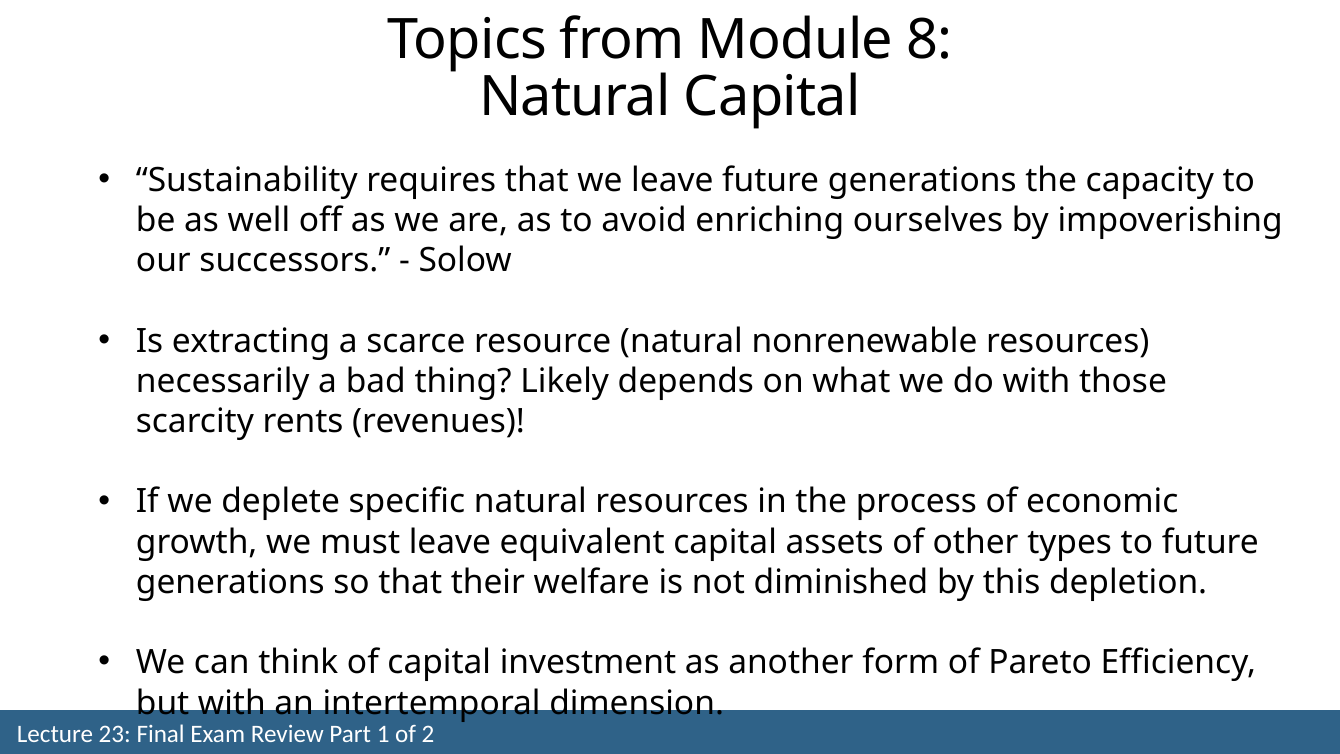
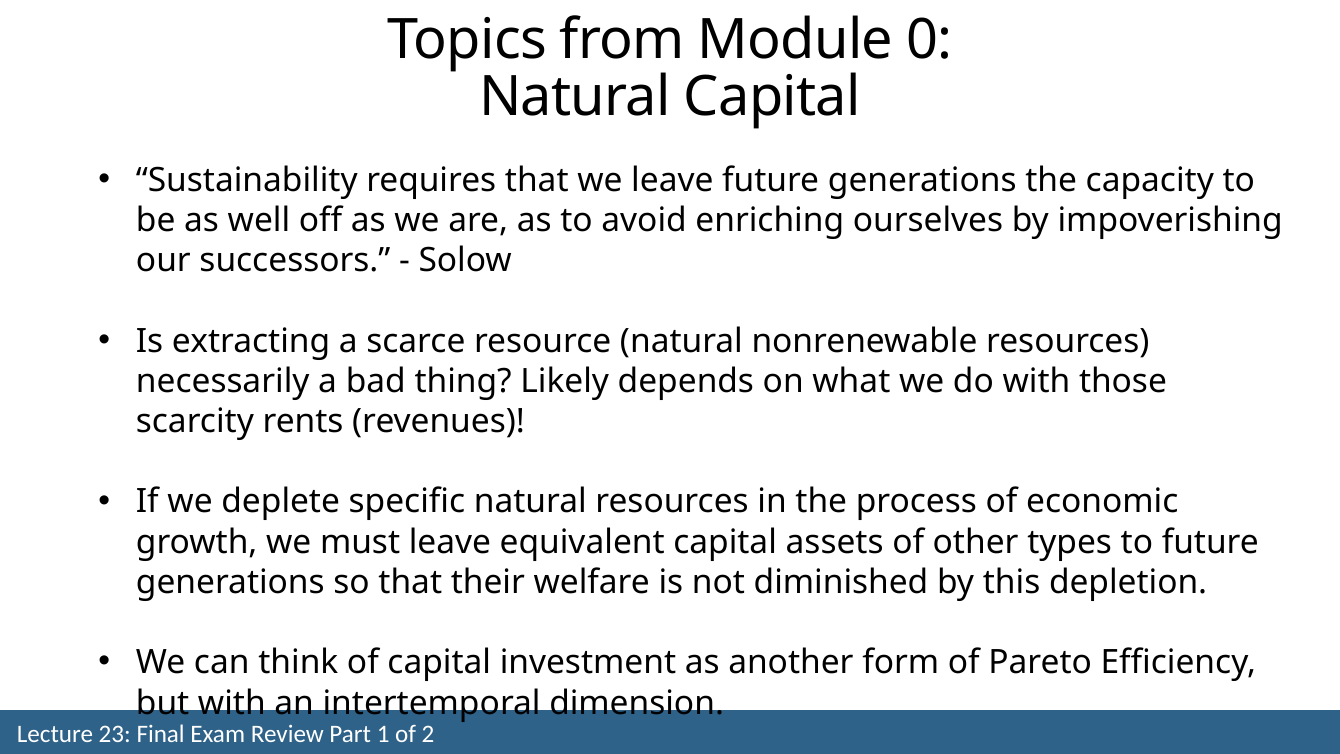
8: 8 -> 0 (930, 40)
